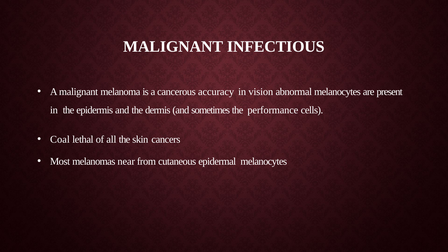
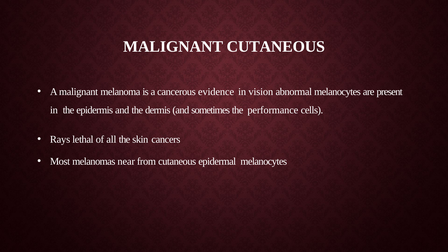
MALIGNANT INFECTIOUS: INFECTIOUS -> CUTANEOUS (276, 47)
accuracy: accuracy -> evidence (216, 92)
Coal: Coal -> Rays (60, 139)
